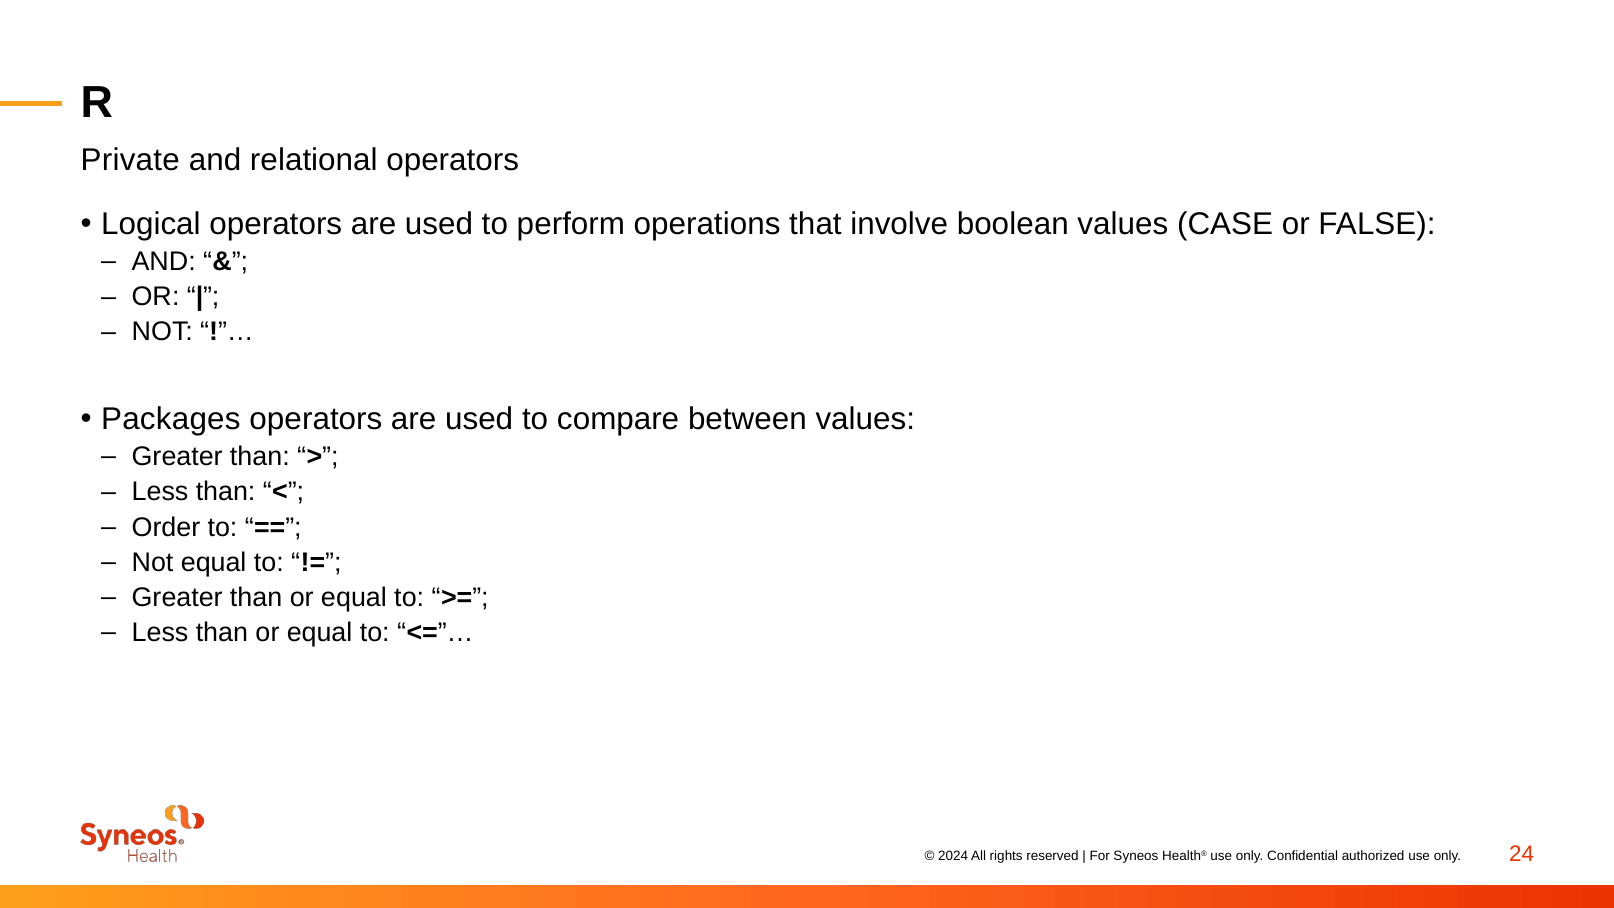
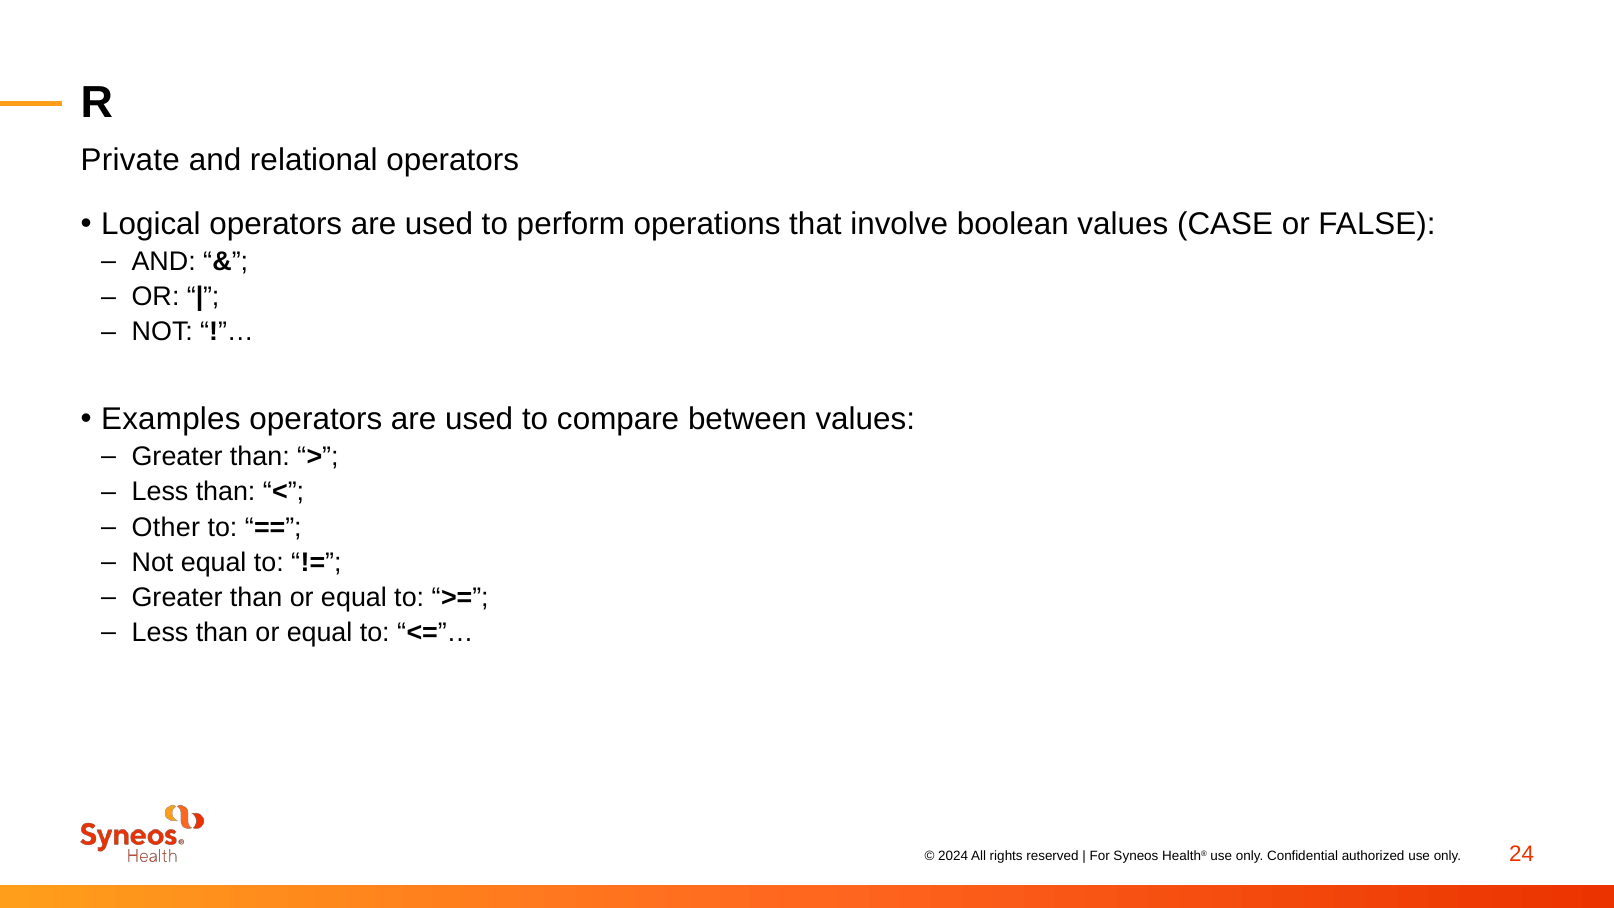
Packages: Packages -> Examples (171, 419)
Order: Order -> Other (166, 527)
